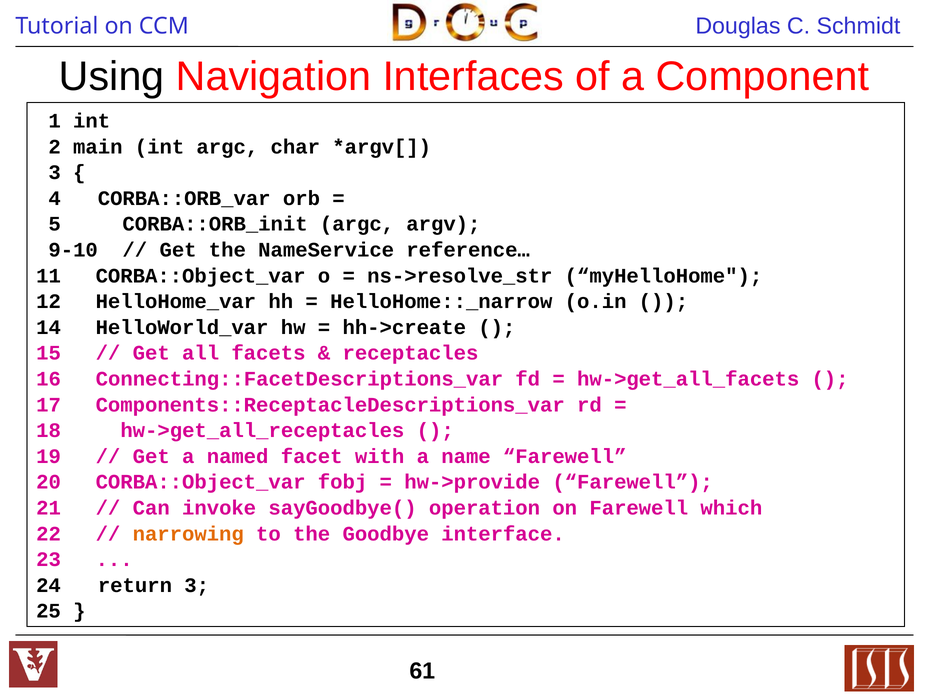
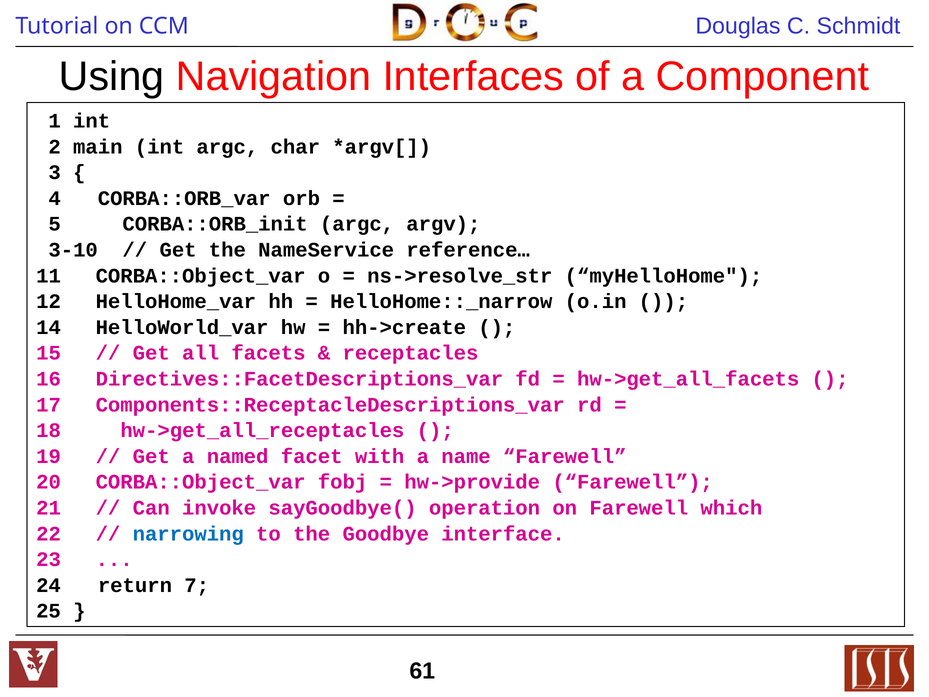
9-10: 9-10 -> 3-10 (73, 250)
Connecting::FacetDescriptions_var: Connecting::FacetDescriptions_var -> Directives::FacetDescriptions_var (299, 379)
narrowing colour: orange -> blue (188, 534)
return 3: 3 -> 7 (197, 585)
